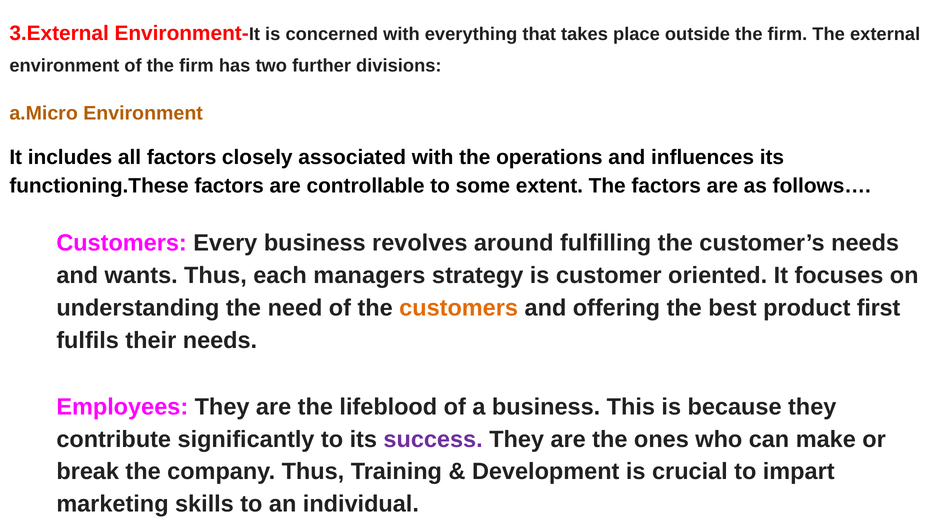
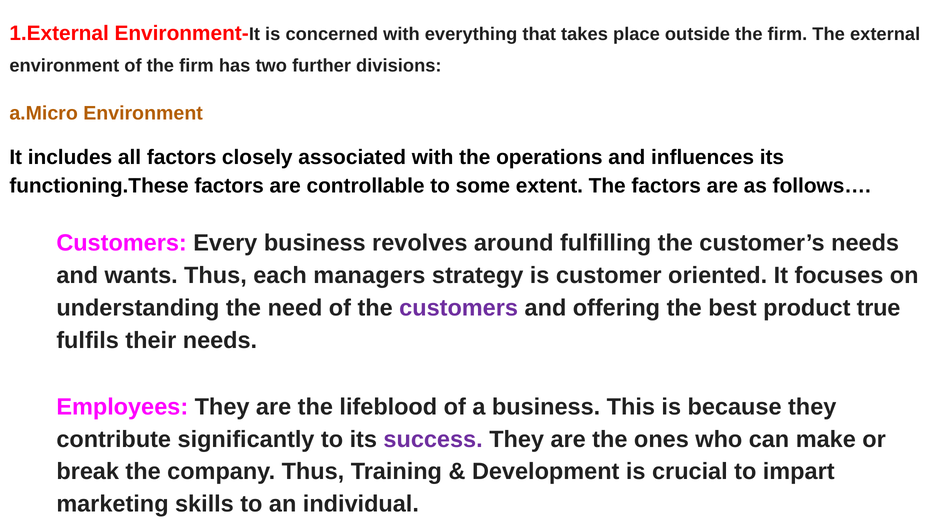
3.External: 3.External -> 1.External (59, 33)
customers colour: orange -> purple (459, 308)
first: first -> true (879, 308)
